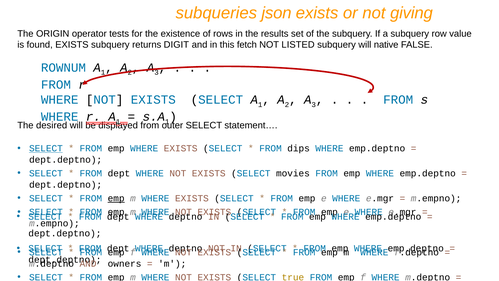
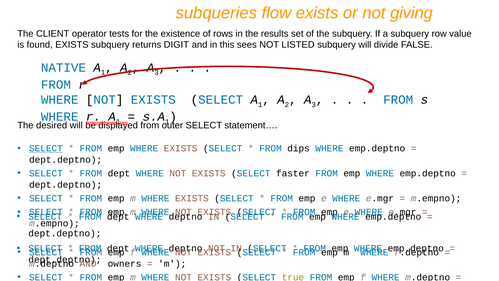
json: json -> flow (276, 13)
ORIGIN: ORIGIN -> CLIENT (53, 34)
fetch: fetch -> sees (247, 45)
native: native -> divide (386, 45)
ROWNUM: ROWNUM -> NATIVE (63, 68)
movies: movies -> faster (293, 173)
emp underline: present -> none (116, 198)
